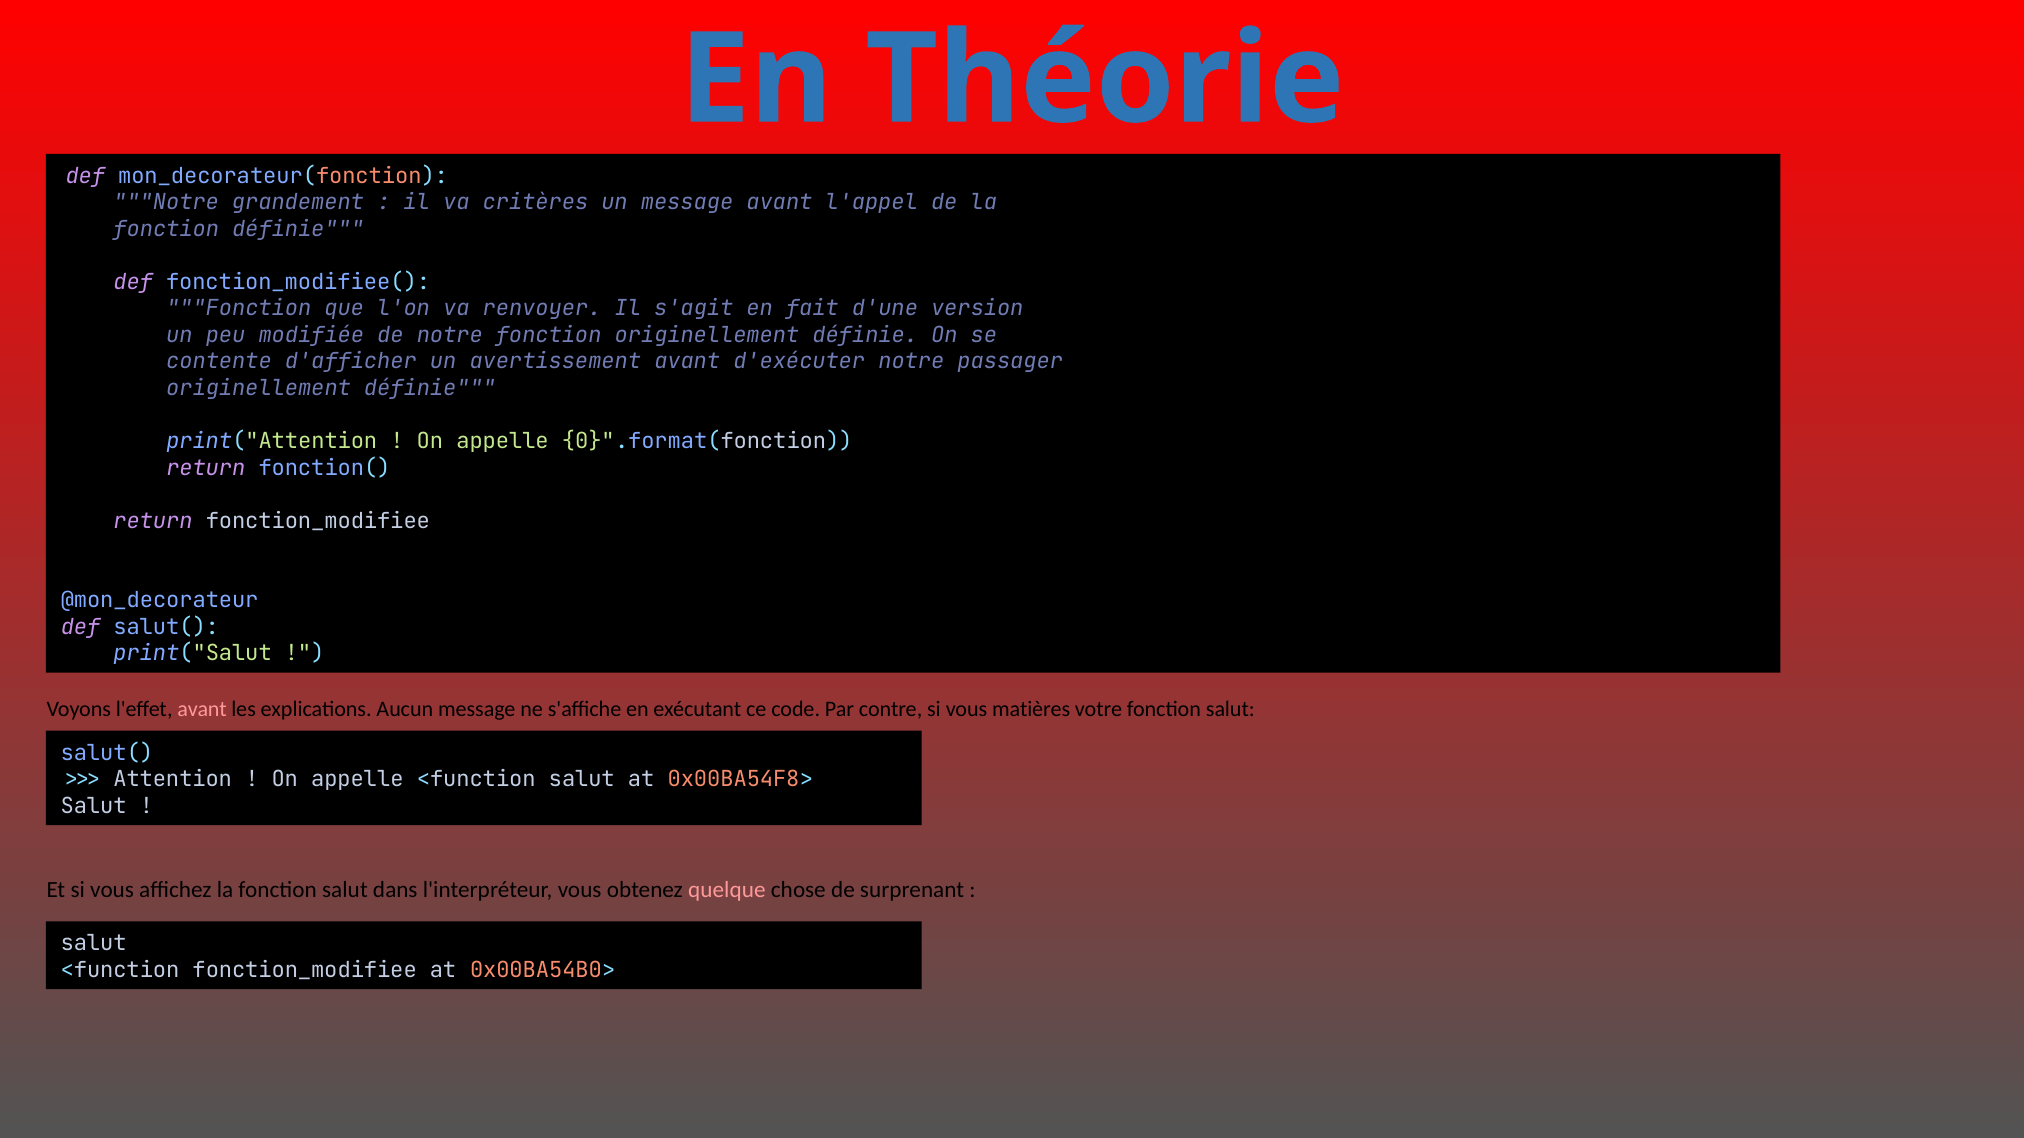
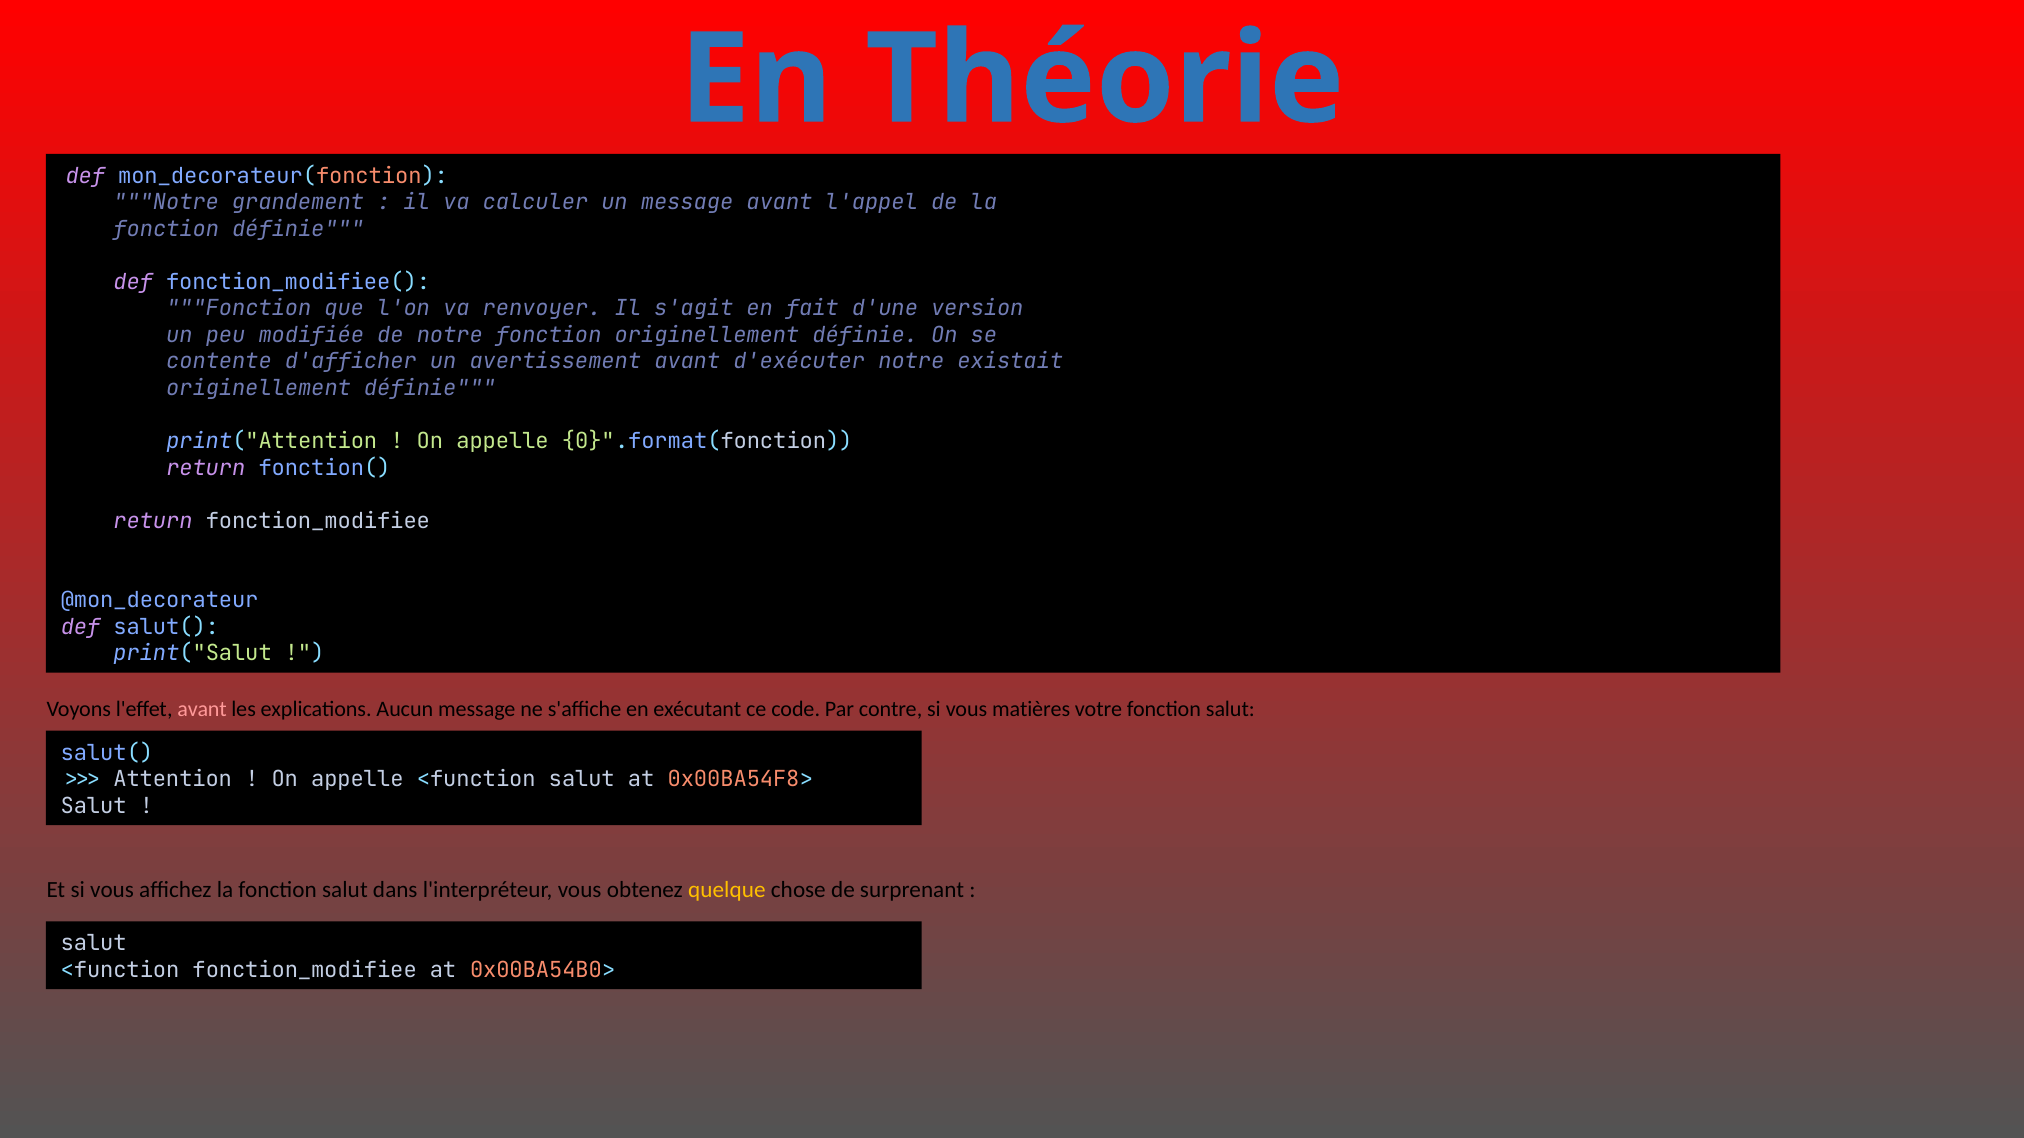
critères: critères -> calculer (535, 203)
passager: passager -> existait (1010, 362)
quelque colour: pink -> yellow (727, 890)
